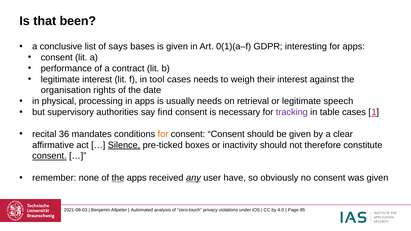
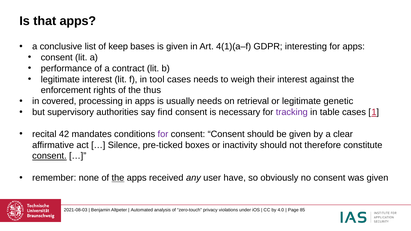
that been: been -> apps (78, 21)
says: says -> keep (118, 47)
0(1)(a–f: 0(1)(a–f -> 4(1)(a–f (234, 47)
organisation: organisation -> enforcement (66, 90)
date: date -> thus (152, 90)
physical: physical -> covered (59, 101)
speech: speech -> genetic (338, 101)
36: 36 -> 42 (64, 134)
for colour: orange -> purple (163, 134)
Silence underline: present -> none (124, 145)
any underline: present -> none (193, 178)
